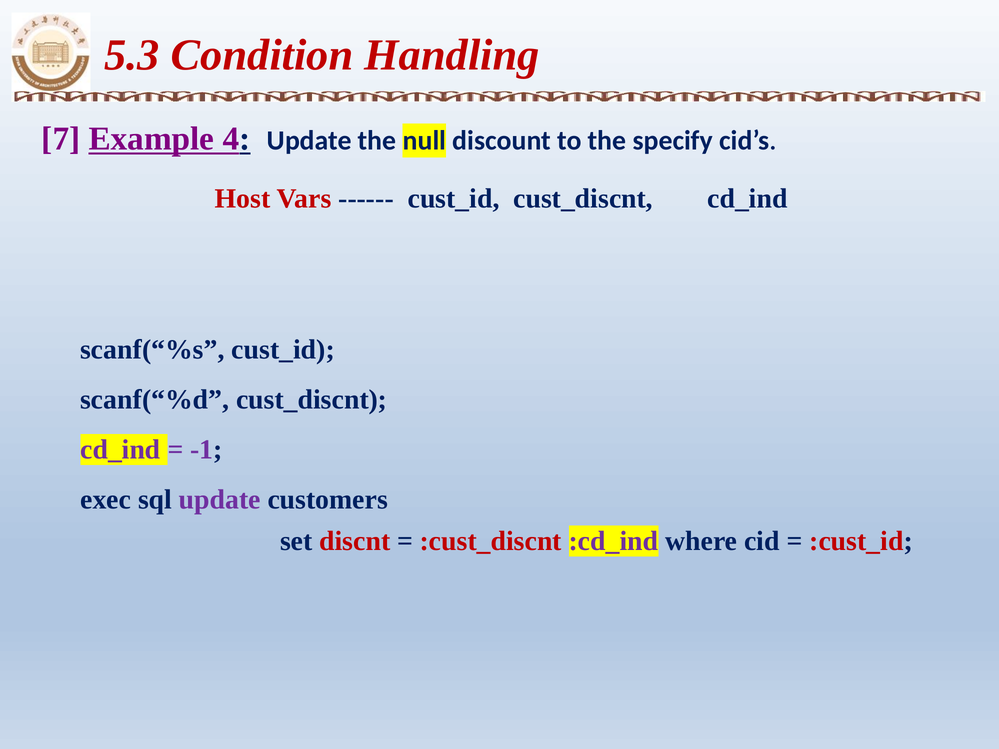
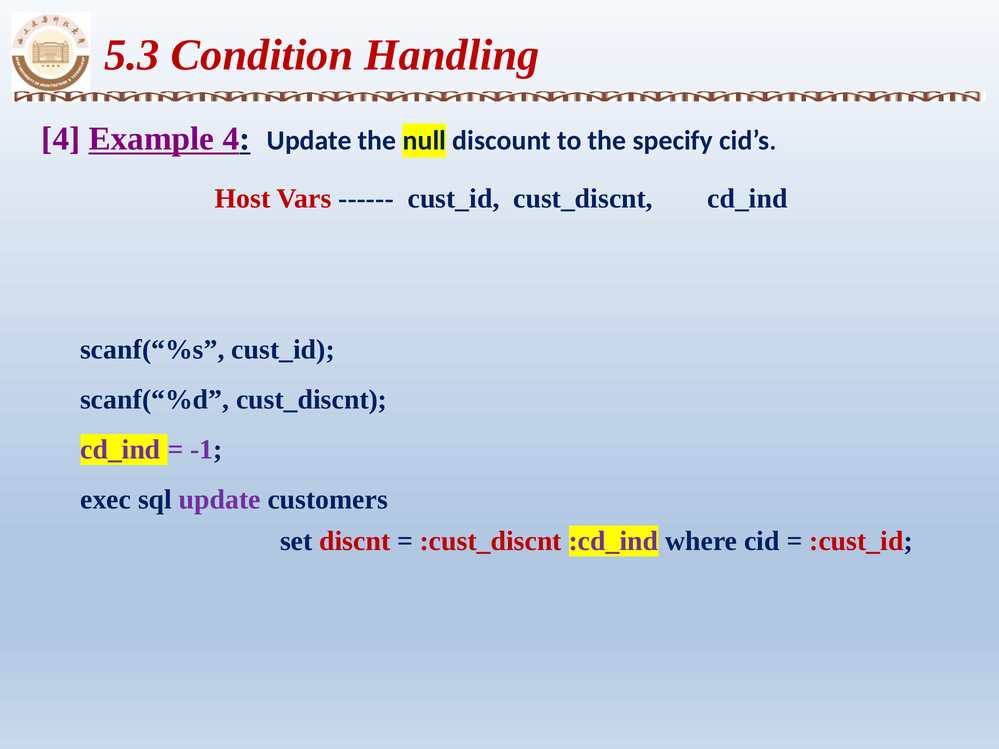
7: 7 -> 4 (61, 139)
